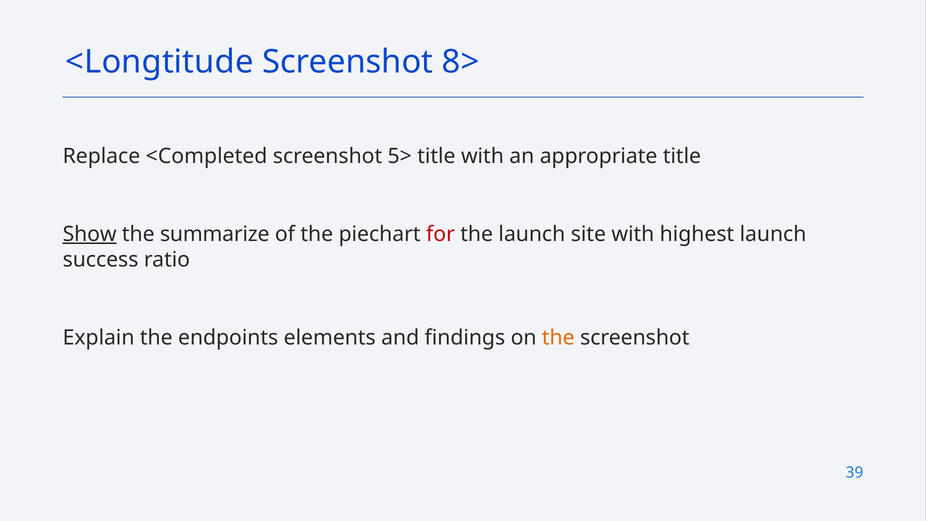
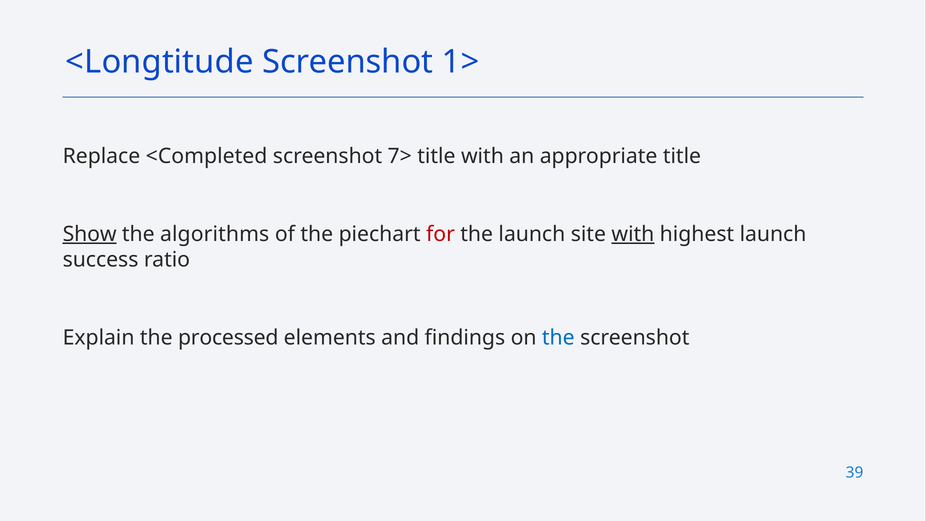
8>: 8> -> 1> (461, 62)
5>: 5> -> 7> (400, 156)
summarize: summarize -> algorithms (215, 234)
with underline: none -> present (633, 234)
endpoints: endpoints -> processed (228, 337)
the colour: orange -> blue (558, 337)
